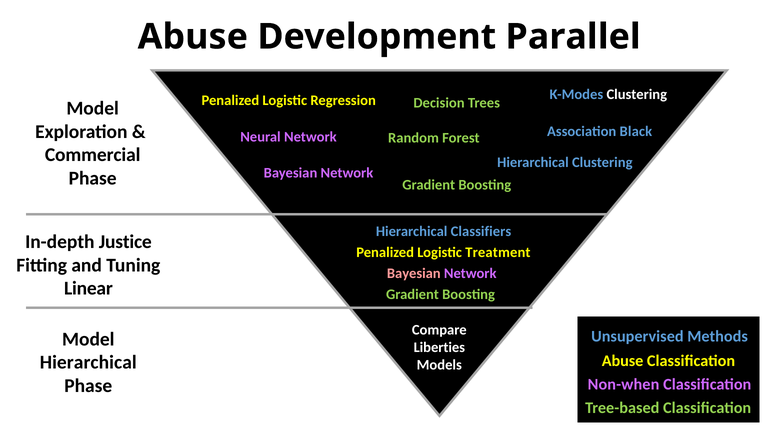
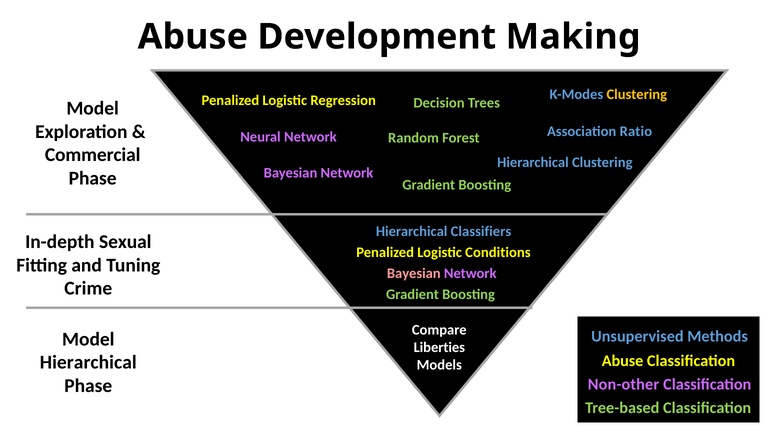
Parallel: Parallel -> Making (573, 37)
Clustering colour: white -> yellow (637, 94)
Black: Black -> Ratio (636, 132)
Justice: Justice -> Sexual (125, 242)
Treatment: Treatment -> Conditions (498, 252)
Linear: Linear -> Crime (88, 289)
Non-when: Non-when -> Non-other (624, 385)
